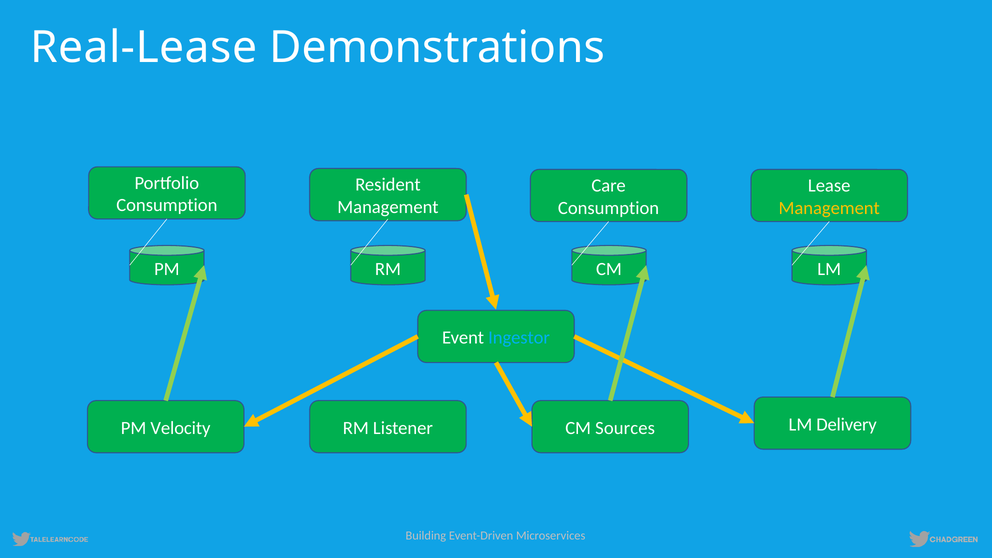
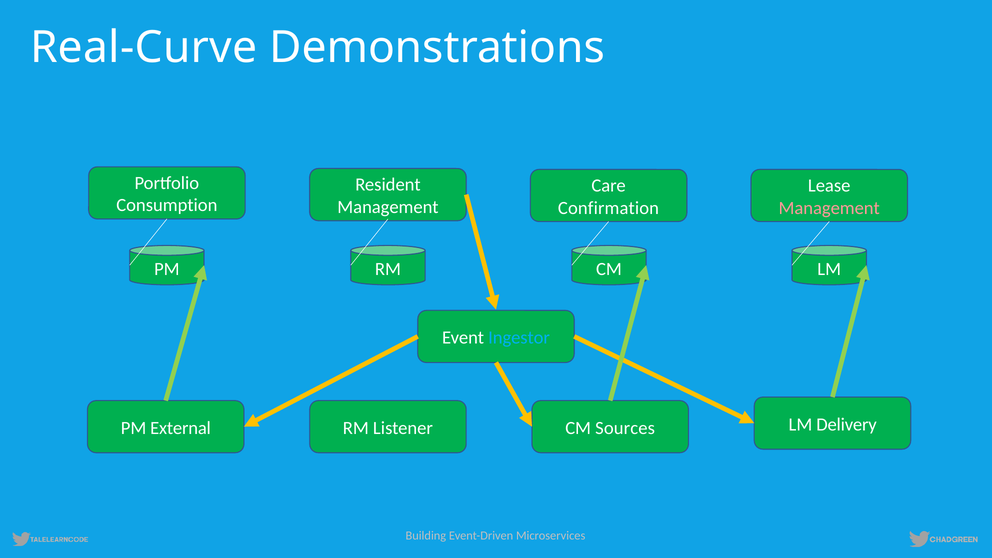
Real-Lease: Real-Lease -> Real-Curve (144, 48)
Consumption: Consumption -> Confirmation (608, 208)
Management colour: yellow -> pink (829, 208)
Velocity: Velocity -> External (181, 428)
